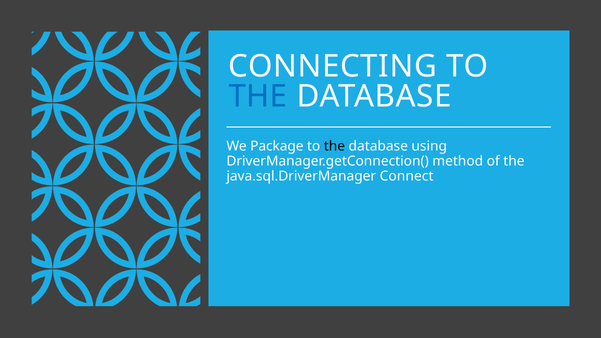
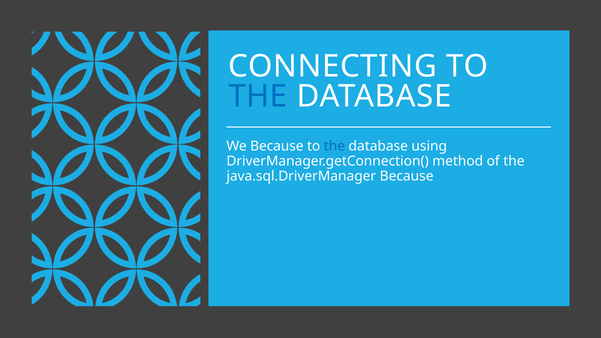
We Package: Package -> Because (277, 146)
the colour: black -> blue (334, 146)
java.sql.DriverManager Connect: Connect -> Because (407, 176)
